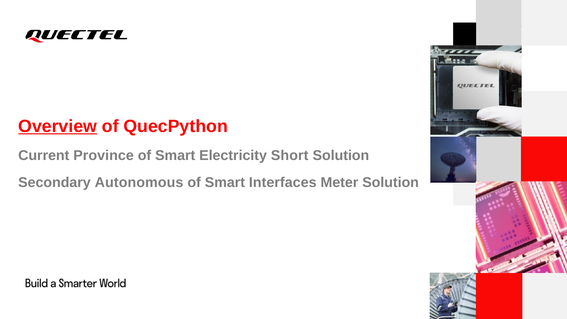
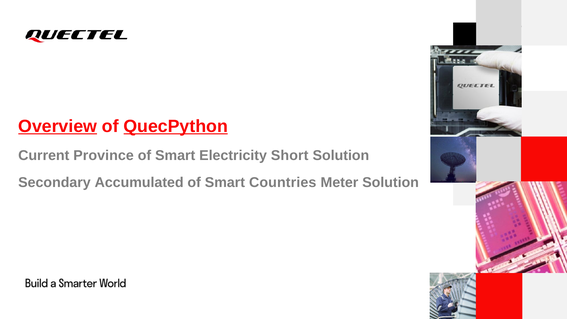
QuecPython underline: none -> present (176, 126)
Autonomous: Autonomous -> Accumulated (139, 183)
Interfaces: Interfaces -> Countries (283, 183)
